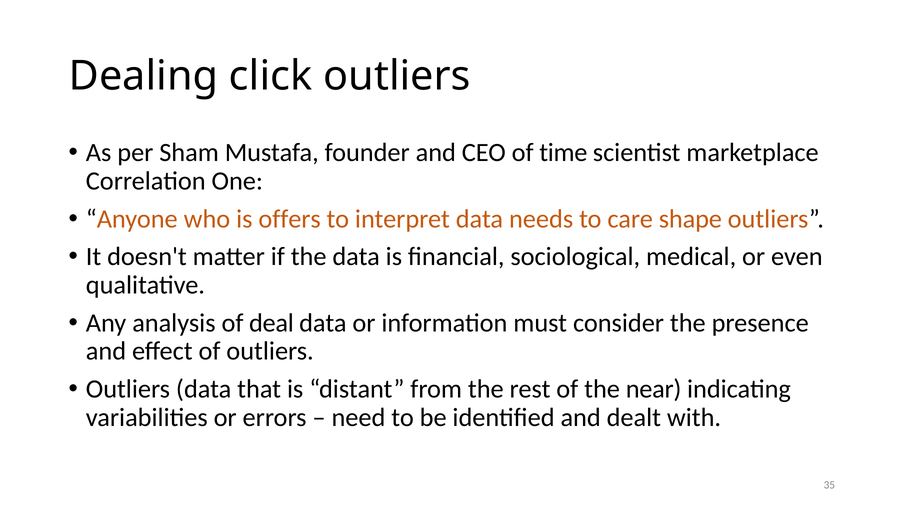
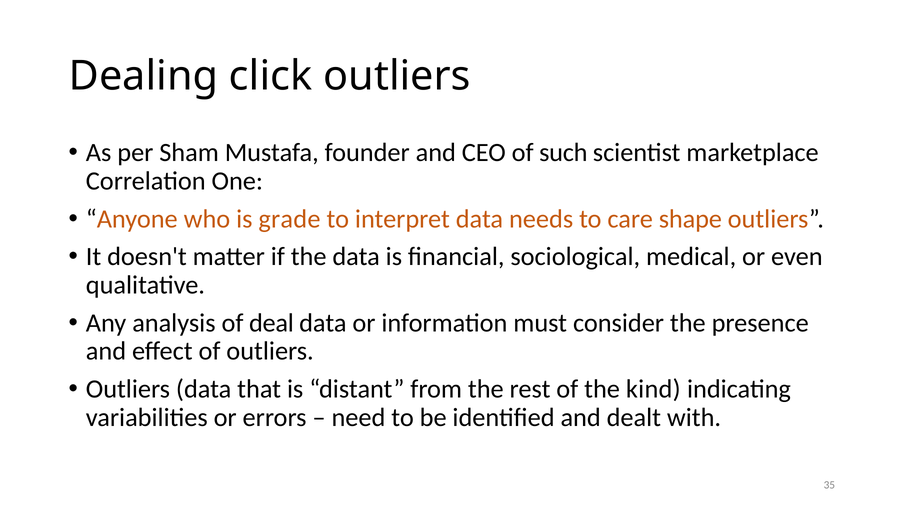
time: time -> such (563, 153)
offers: offers -> grade (289, 219)
near: near -> kind (653, 389)
